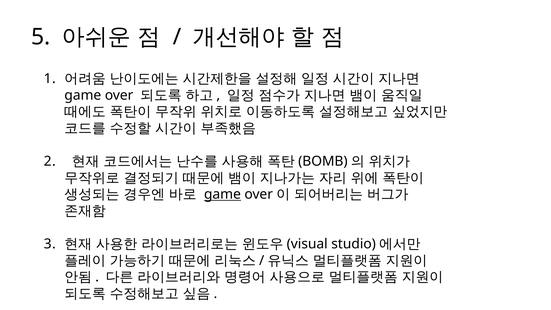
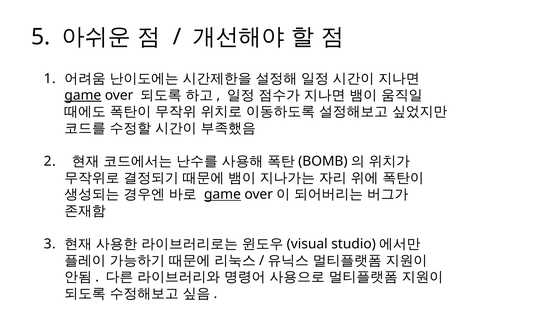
game underline: none -> present (83, 95)
